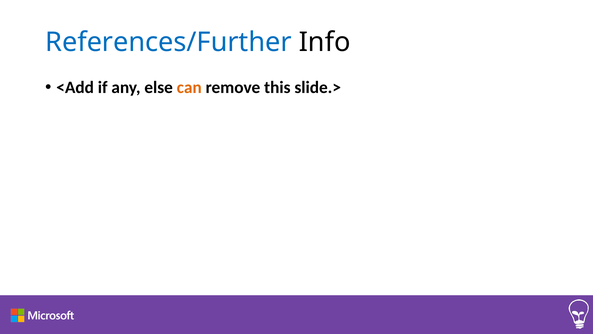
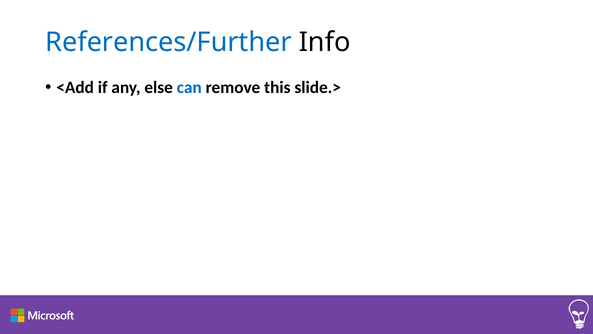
can colour: orange -> blue (189, 87)
